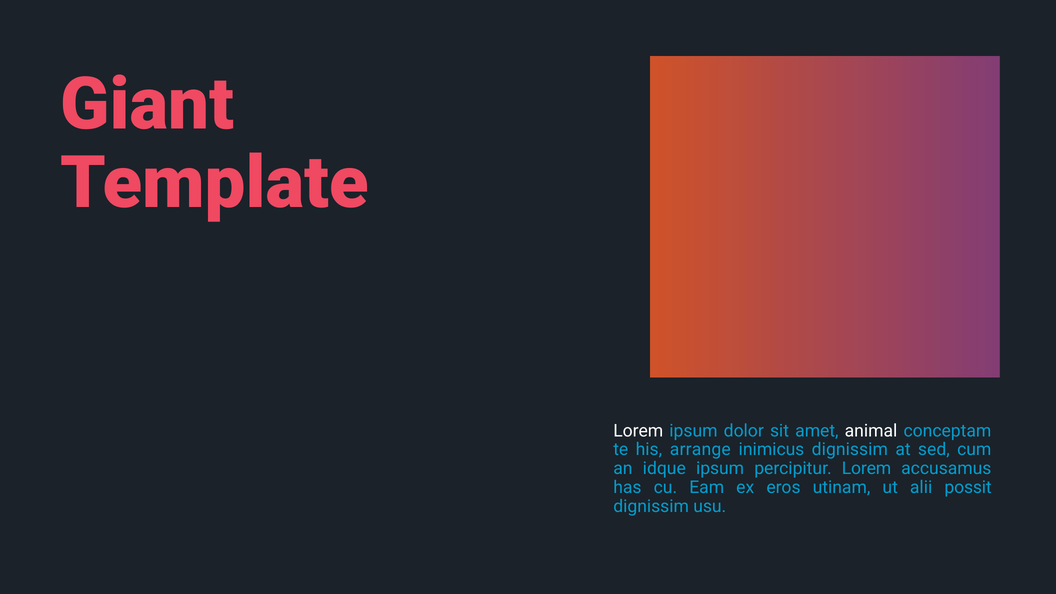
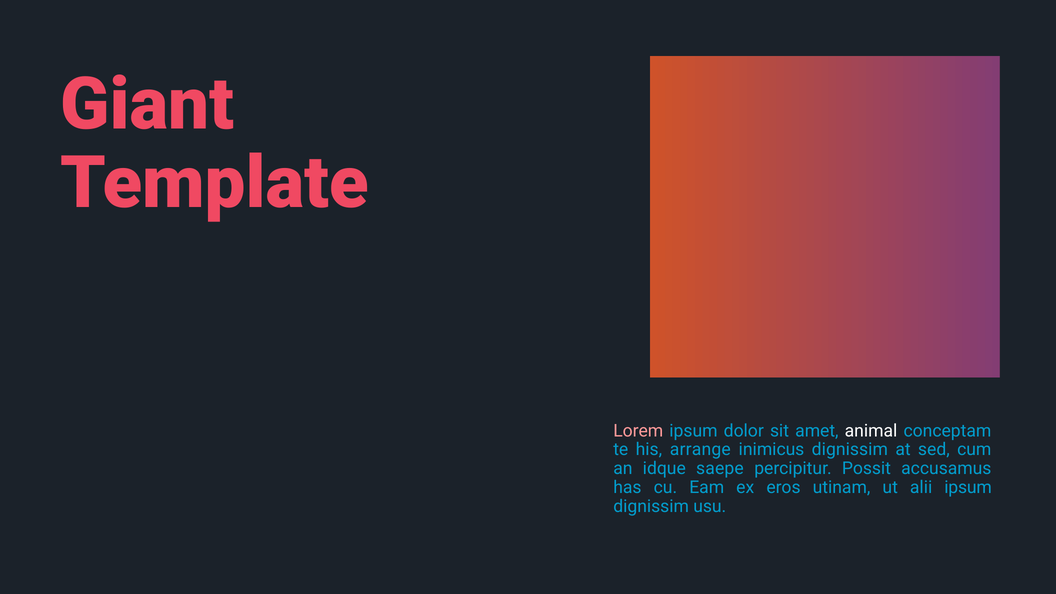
Lorem colour: white -> pink (638, 431)
idque ipsum: ipsum -> saepe (720, 469)
percipitur Lorem: Lorem -> Possit (866, 469)
alii possit: possit -> ipsum (968, 488)
